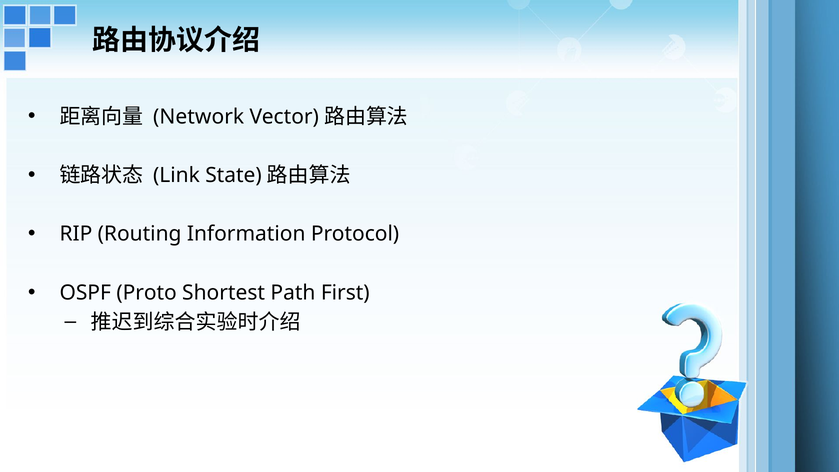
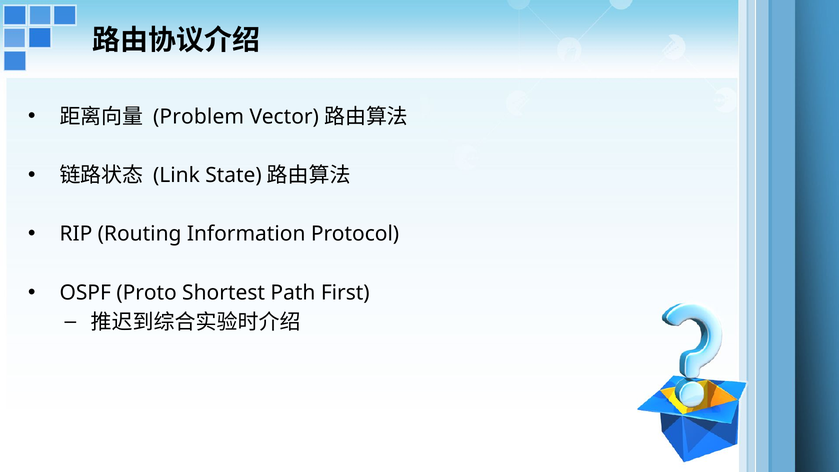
Network: Network -> Problem (199, 117)
